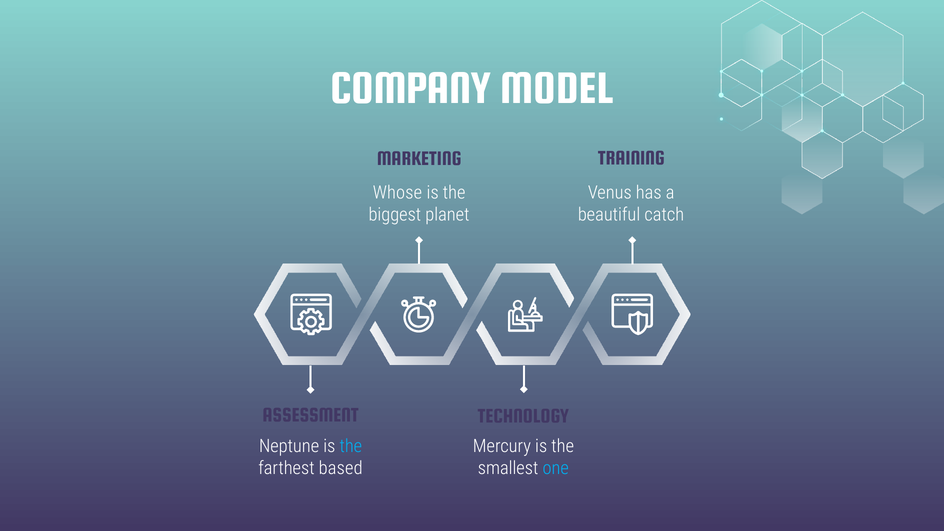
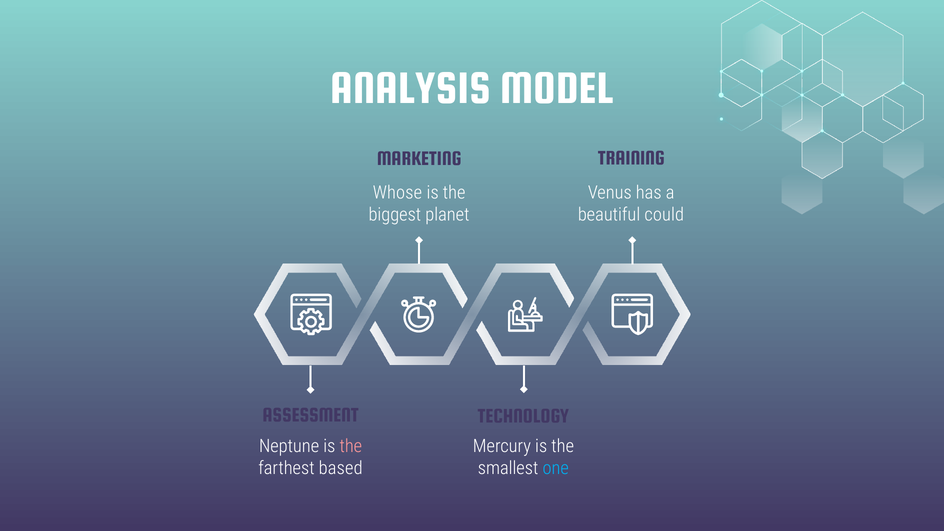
COMPANY: COMPANY -> ANALYSIS (410, 88)
catch: catch -> could (664, 215)
the colour: light blue -> pink (351, 446)
